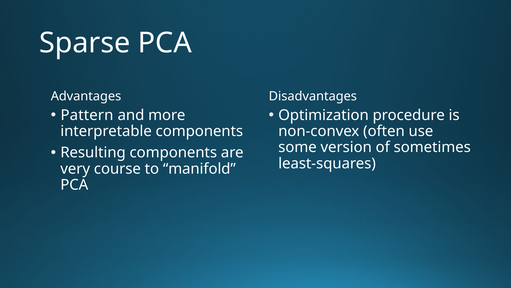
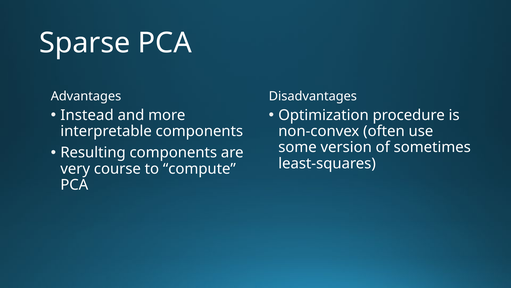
Pattern: Pattern -> Instead (87, 115)
manifold: manifold -> compute (199, 169)
